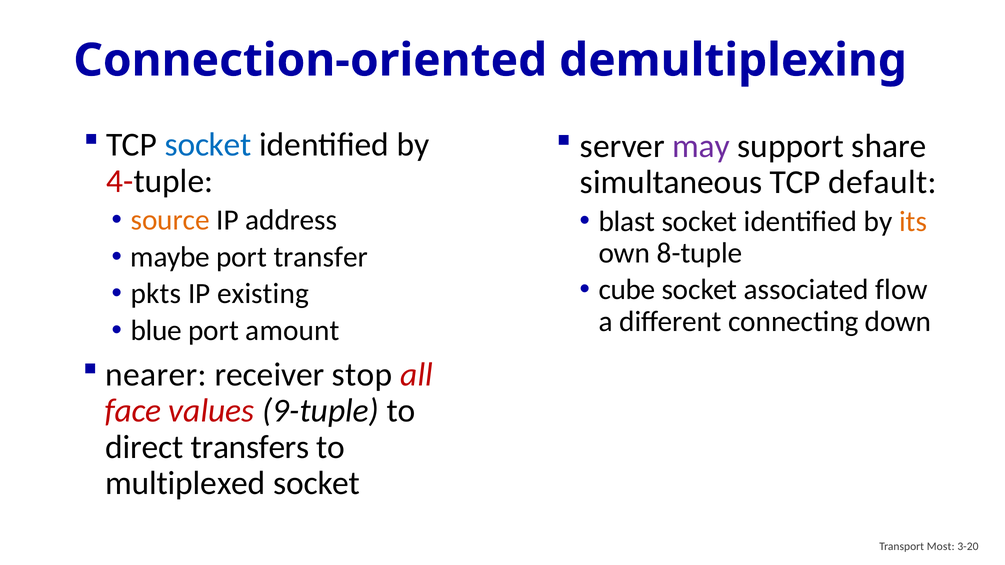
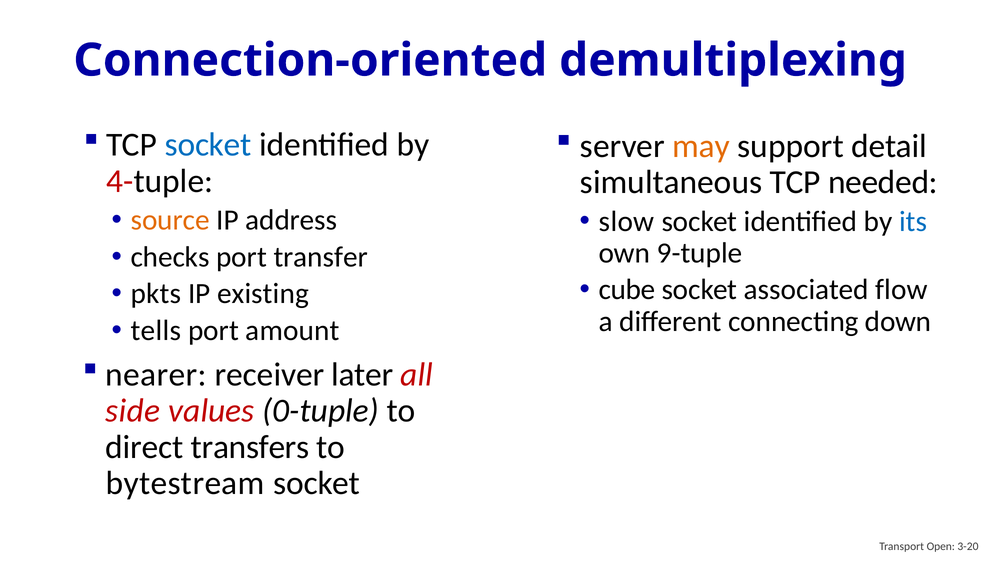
may colour: purple -> orange (701, 146)
share: share -> detail (889, 146)
default: default -> needed (883, 182)
blast: blast -> slow (627, 222)
its colour: orange -> blue (913, 222)
8-tuple: 8-tuple -> 9-tuple (700, 253)
maybe: maybe -> checks (170, 257)
blue: blue -> tells (156, 331)
stop: stop -> later (362, 375)
face: face -> side (133, 411)
9-tuple: 9-tuple -> 0-tuple (321, 411)
multiplexed: multiplexed -> bytestream (185, 483)
Most: Most -> Open (941, 547)
